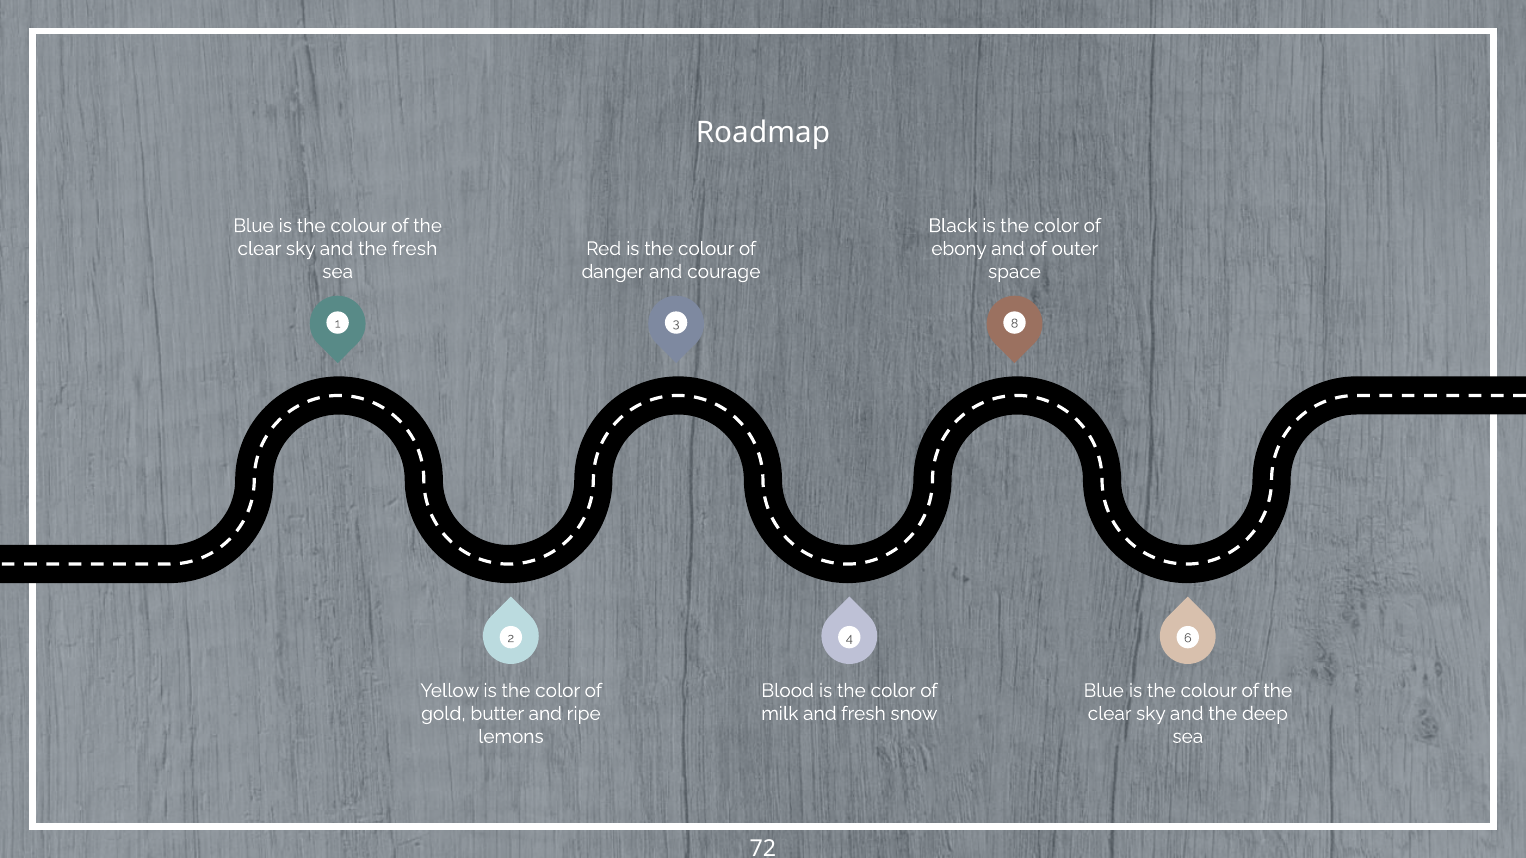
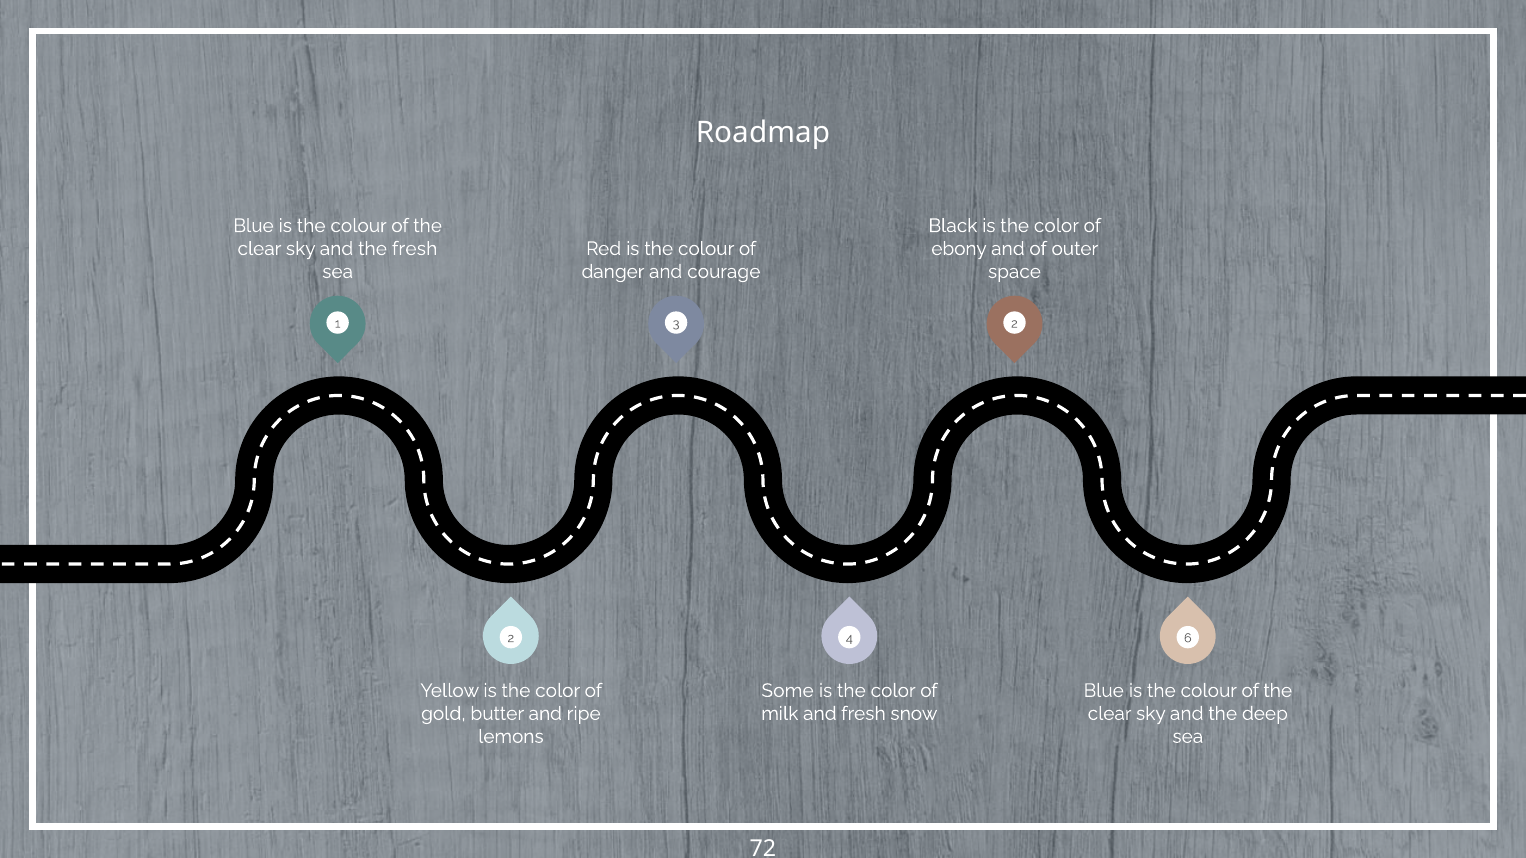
3 8: 8 -> 2 (1014, 324)
Blood: Blood -> Some (788, 691)
